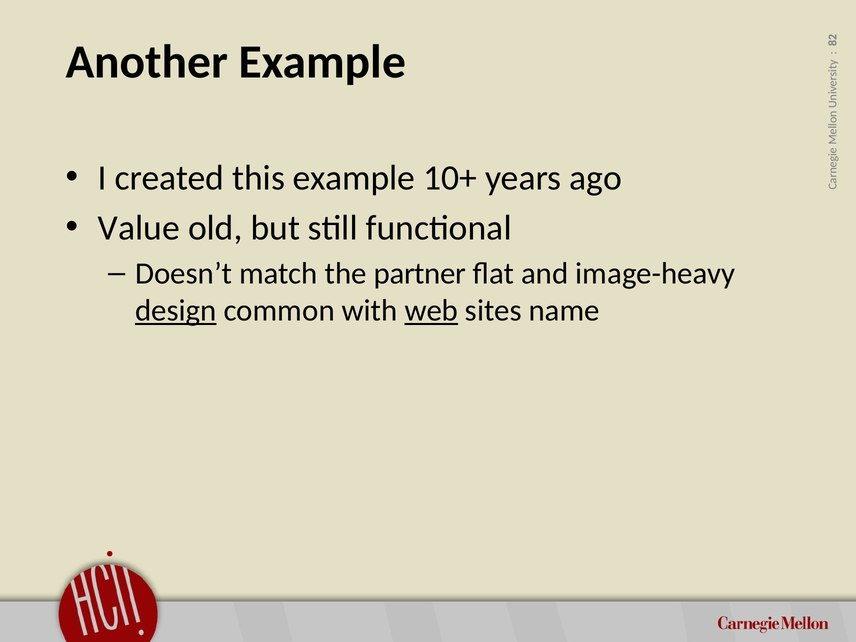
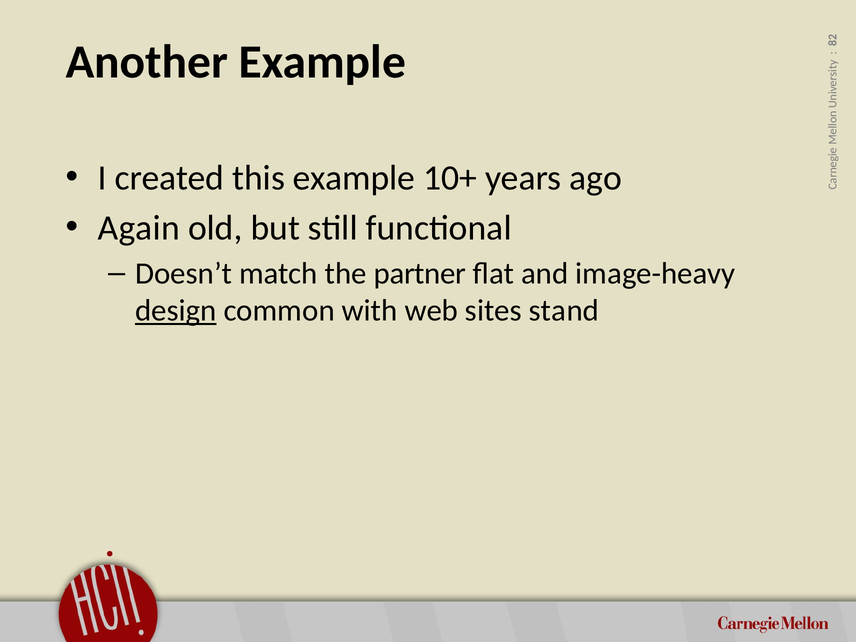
Value: Value -> Again (139, 228)
web underline: present -> none (431, 311)
name: name -> stand (564, 311)
